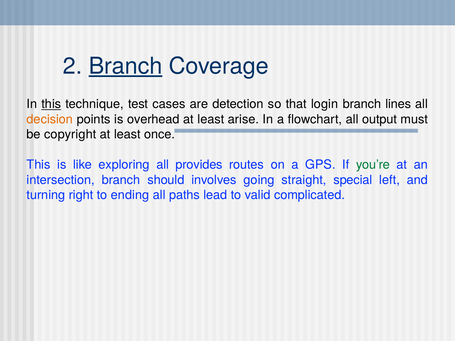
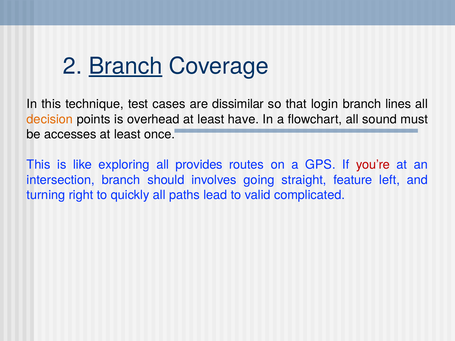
this underline: present -> none (51, 104)
detection: detection -> dissimilar (238, 104)
arise: arise -> have (243, 119)
output: output -> sound (380, 119)
copyright: copyright -> accesses (70, 135)
you’re colour: green -> red (373, 165)
special: special -> feature (353, 180)
ending: ending -> quickly (130, 195)
